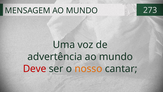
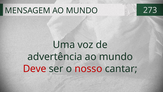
nosso colour: orange -> red (88, 69)
